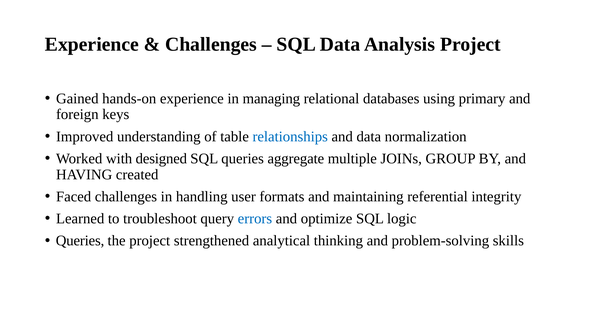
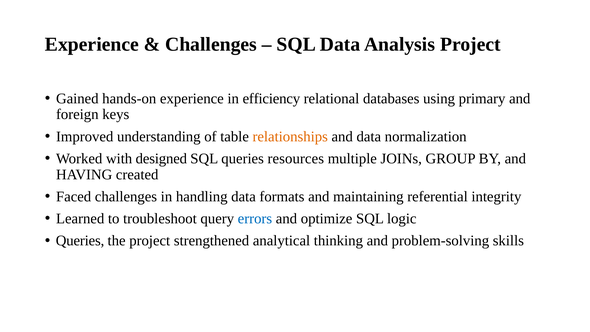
managing: managing -> efficiency (271, 98)
relationships colour: blue -> orange (290, 136)
aggregate: aggregate -> resources (296, 159)
handling user: user -> data (244, 197)
